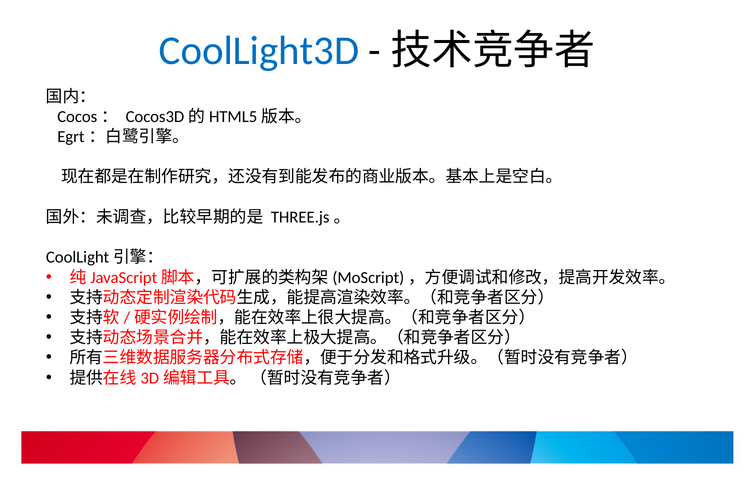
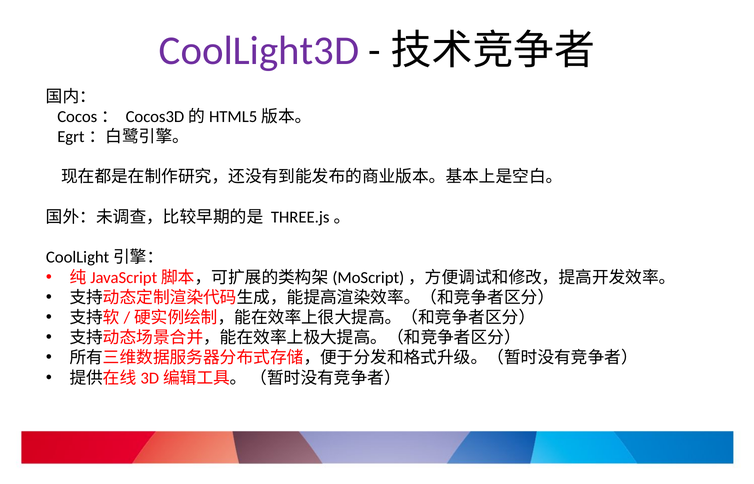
CoolLight3D colour: blue -> purple (259, 50)
